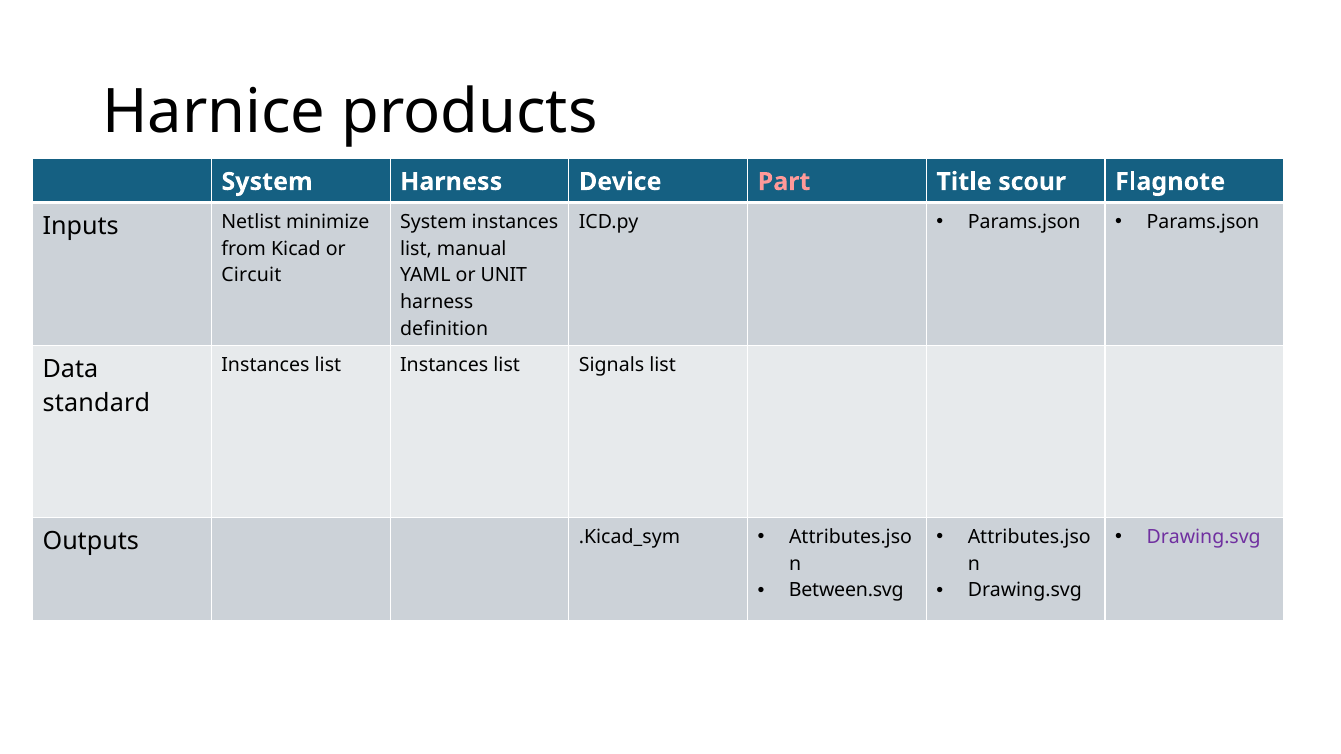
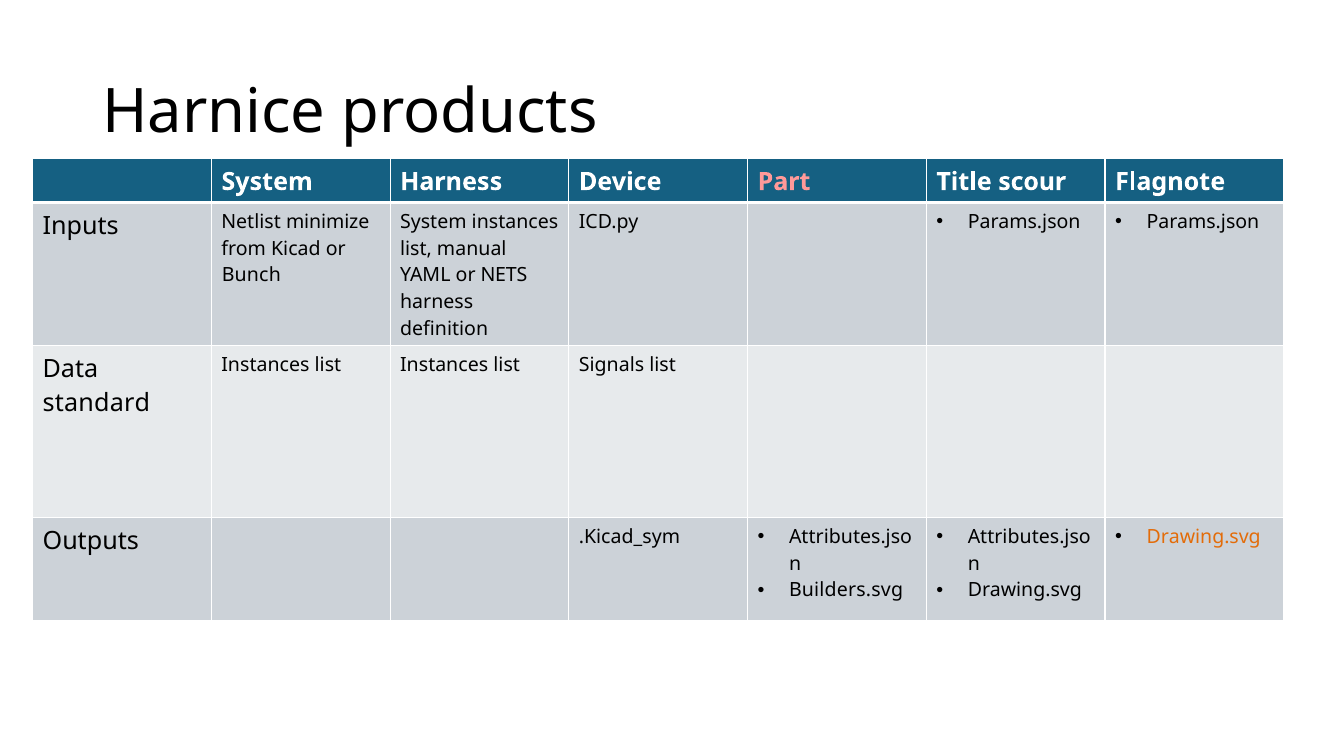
Circuit: Circuit -> Bunch (251, 275)
UNIT: UNIT -> NETS (504, 275)
Drawing.svg colour: purple -> orange (1204, 537)
Between.svg: Between.svg -> Builders.svg (846, 591)
